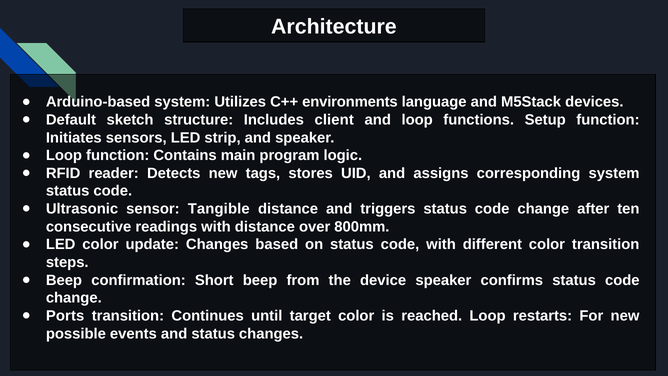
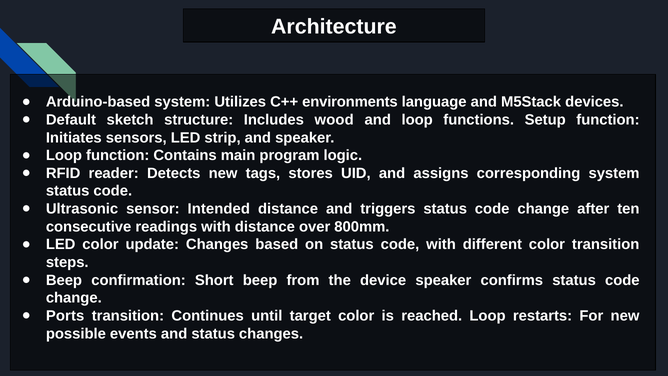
client: client -> wood (334, 120)
Tangible: Tangible -> Intended (219, 209)
